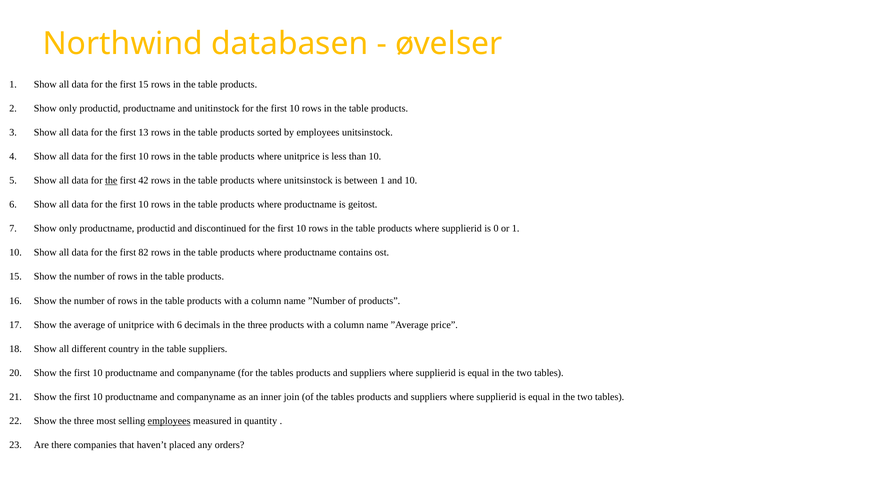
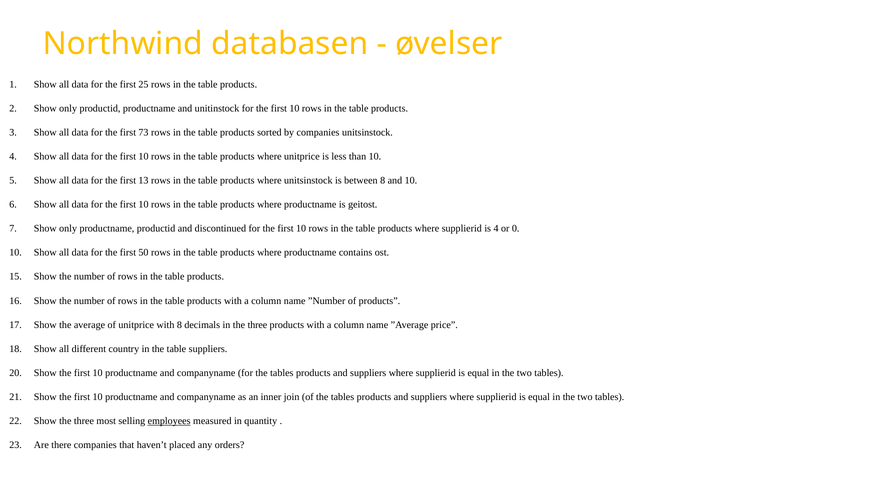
first 15: 15 -> 25 (143, 85)
13: 13 -> 73 (143, 133)
by employees: employees -> companies (318, 133)
the underline: present -> none (111, 181)
42: 42 -> 13 (143, 181)
between 1: 1 -> 8 (383, 181)
is 0: 0 -> 4 (496, 229)
or 1: 1 -> 0 (516, 229)
82: 82 -> 50 (143, 253)
with 6: 6 -> 8 (179, 325)
